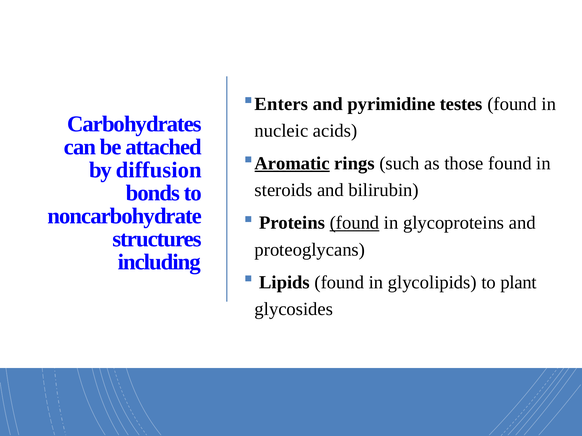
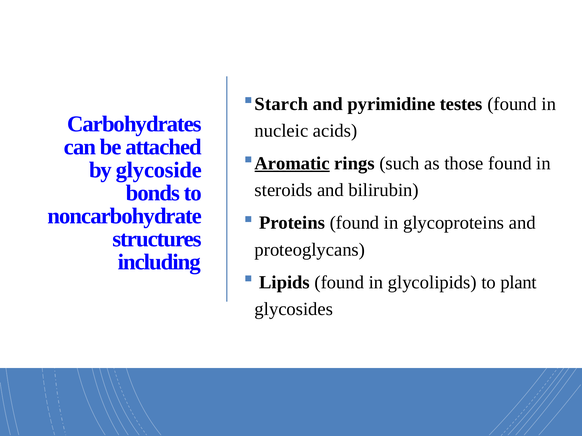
Enters: Enters -> Starch (281, 104)
diffusion: diffusion -> glycoside (159, 170)
found underline: present -> none (355, 223)
